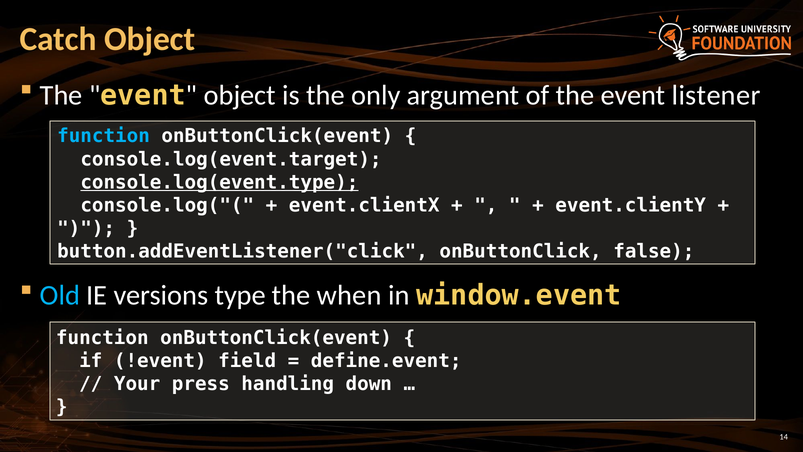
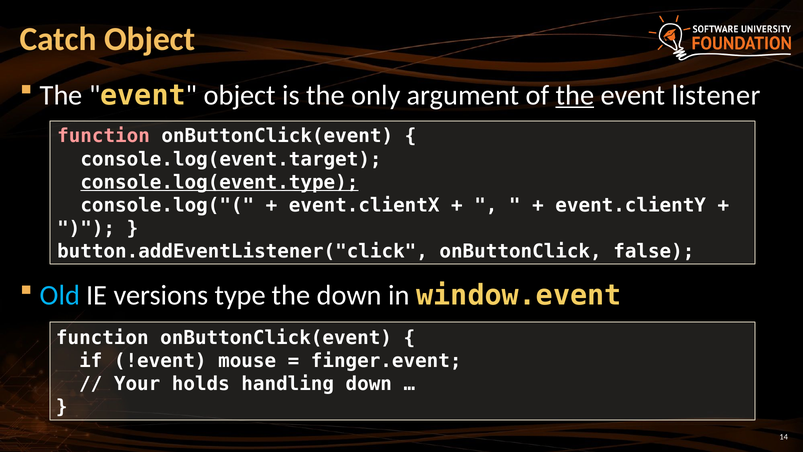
the underline: none -> present (575, 95)
function colour: light blue -> pink (104, 136)
the when: when -> down (349, 295)
field: field -> mouse (247, 361)
define.event: define.event -> finger.event (386, 361)
press: press -> holds (201, 384)
